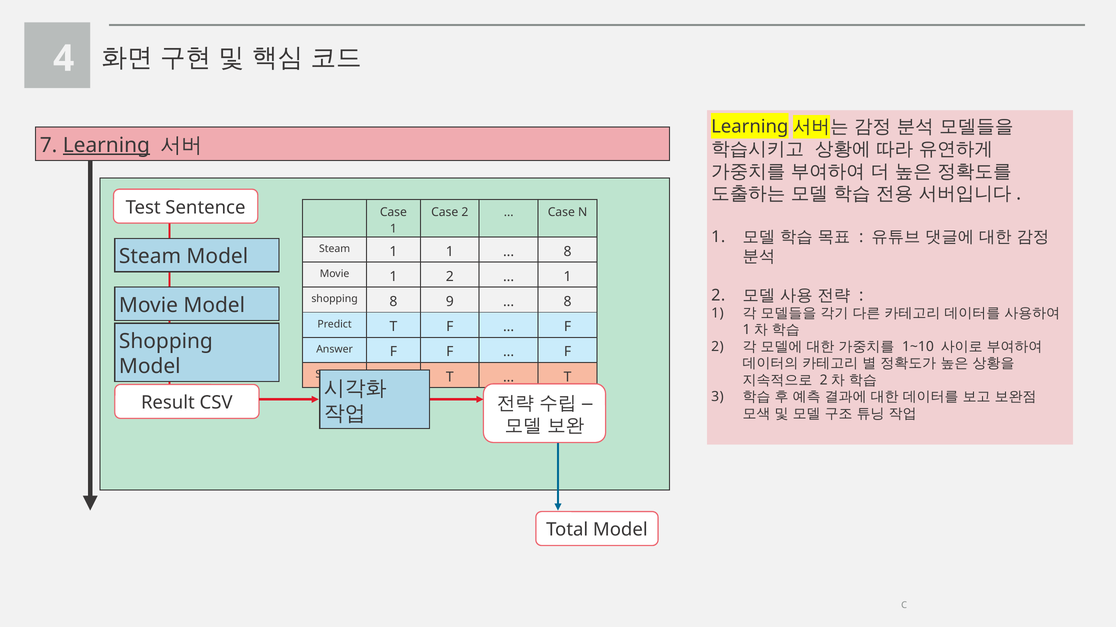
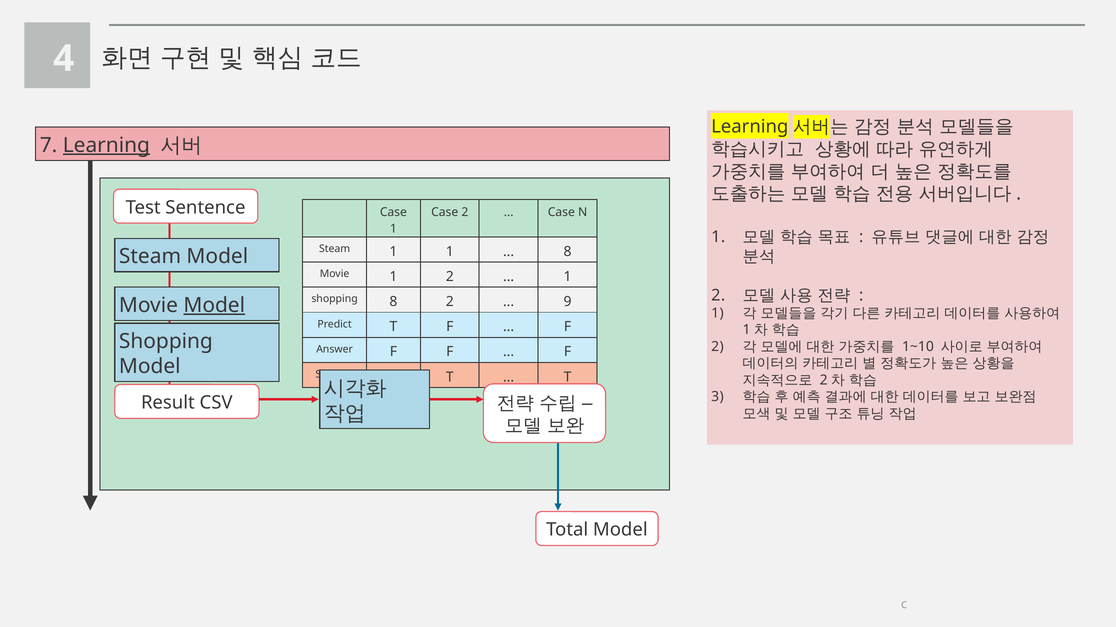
8 9: 9 -> 2 (450, 302)
8: 8 -> 9 (568, 302)
Model underline: none -> present (214, 306)
